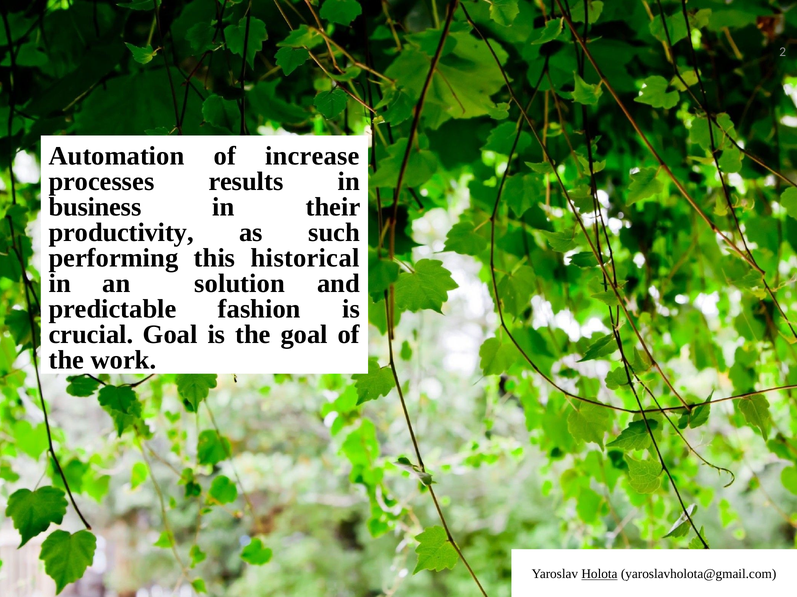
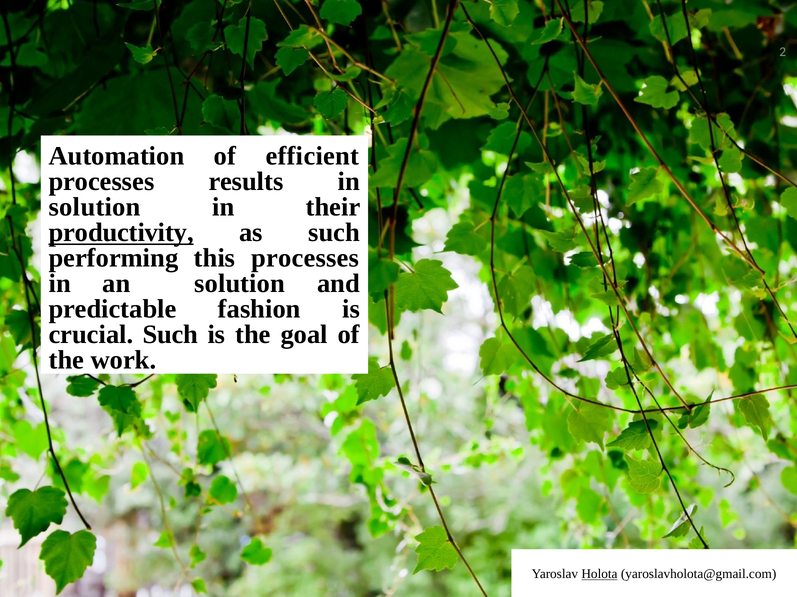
increase: increase -> efficient (312, 156)
business: business -> solution (95, 207)
productivity underline: none -> present (121, 233)
this historical: historical -> processes (305, 258)
crucial Goal: Goal -> Such (170, 335)
